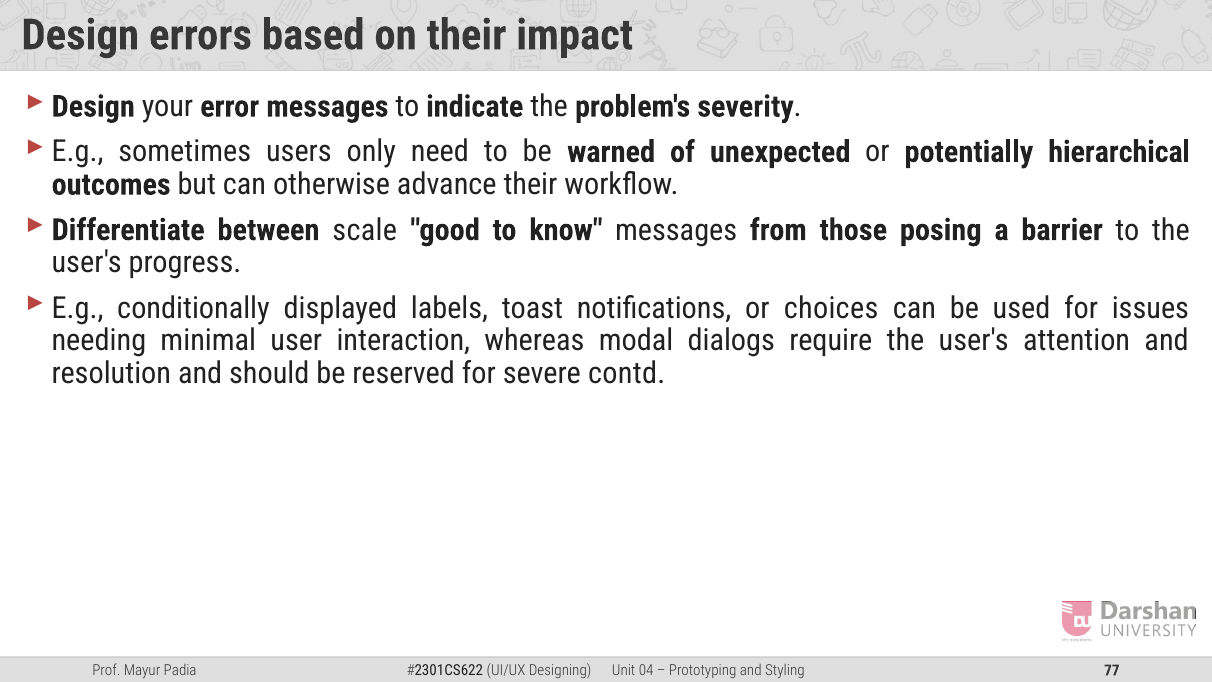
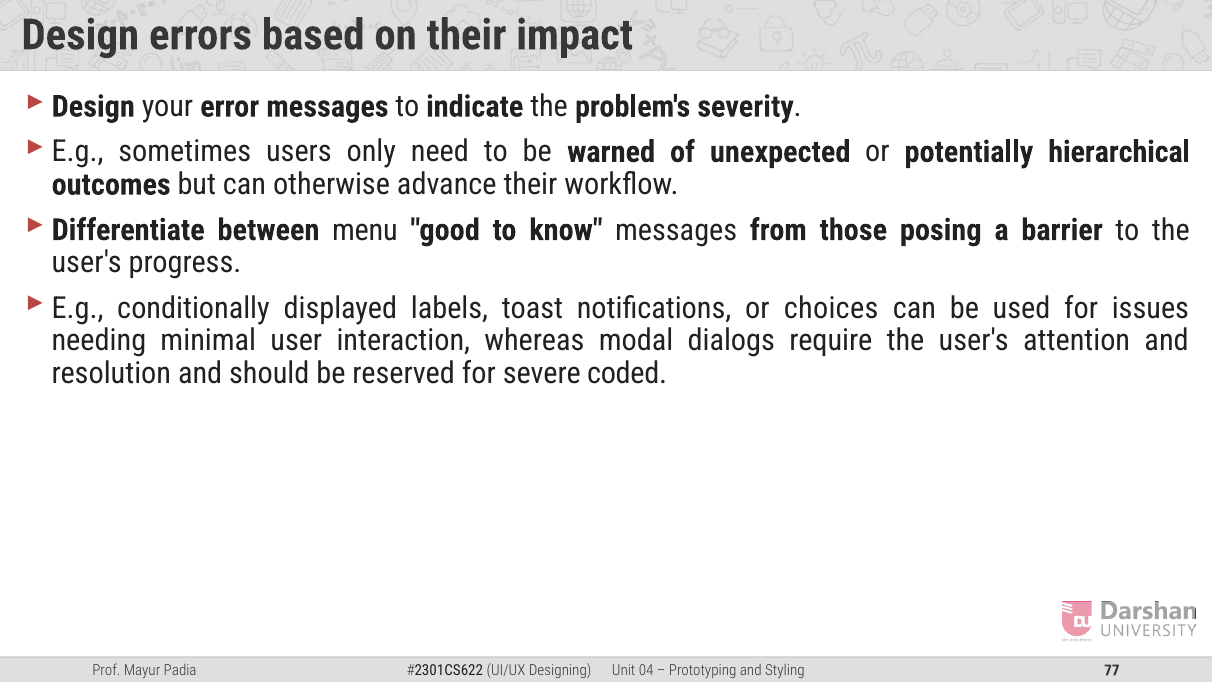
scale: scale -> menu (365, 230)
contd: contd -> coded (627, 373)
